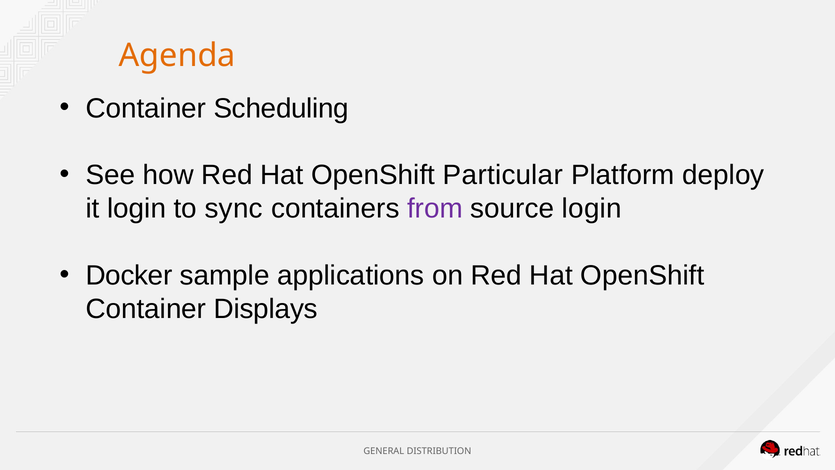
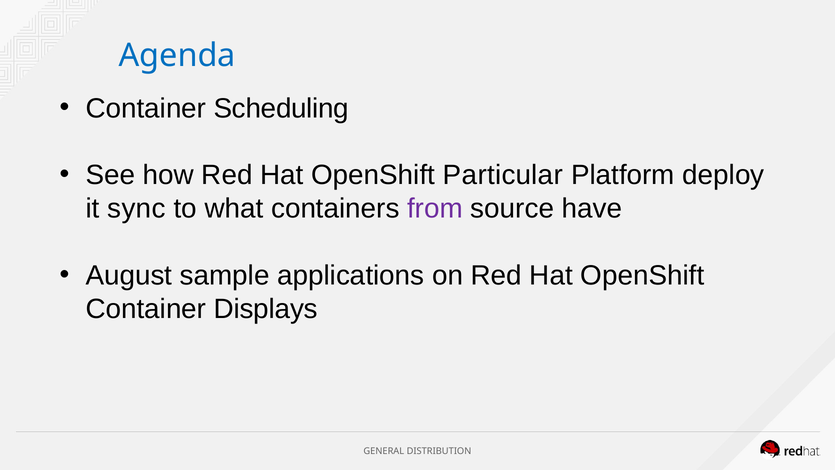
Agenda colour: orange -> blue (177, 56)
it login: login -> sync (136, 208)
sync: sync -> what (234, 208)
source login: login -> have (592, 208)
Docker: Docker -> August (129, 275)
